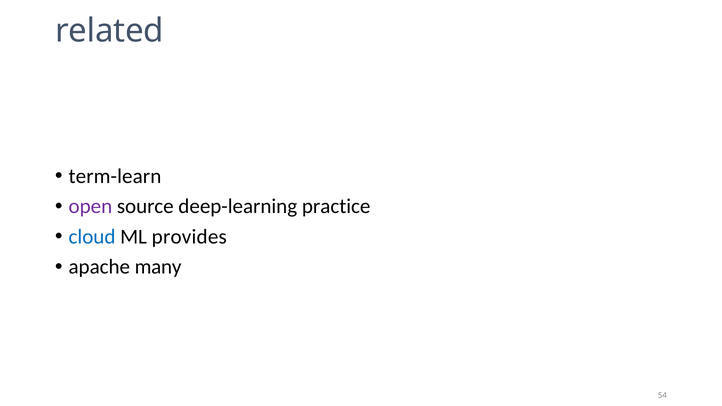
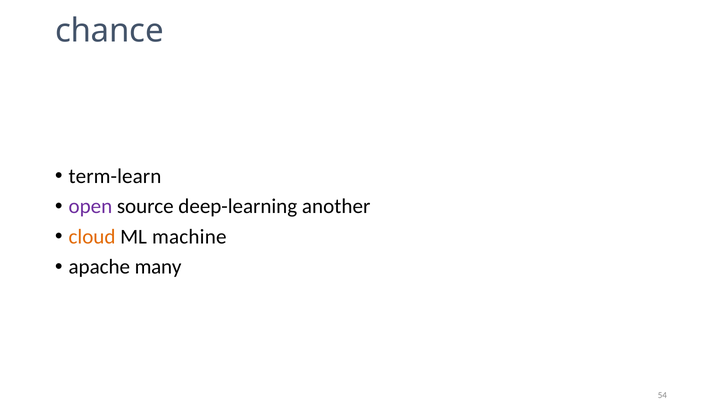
related: related -> chance (109, 31)
practice: practice -> another (336, 206)
cloud colour: blue -> orange (92, 237)
provides: provides -> machine (189, 237)
